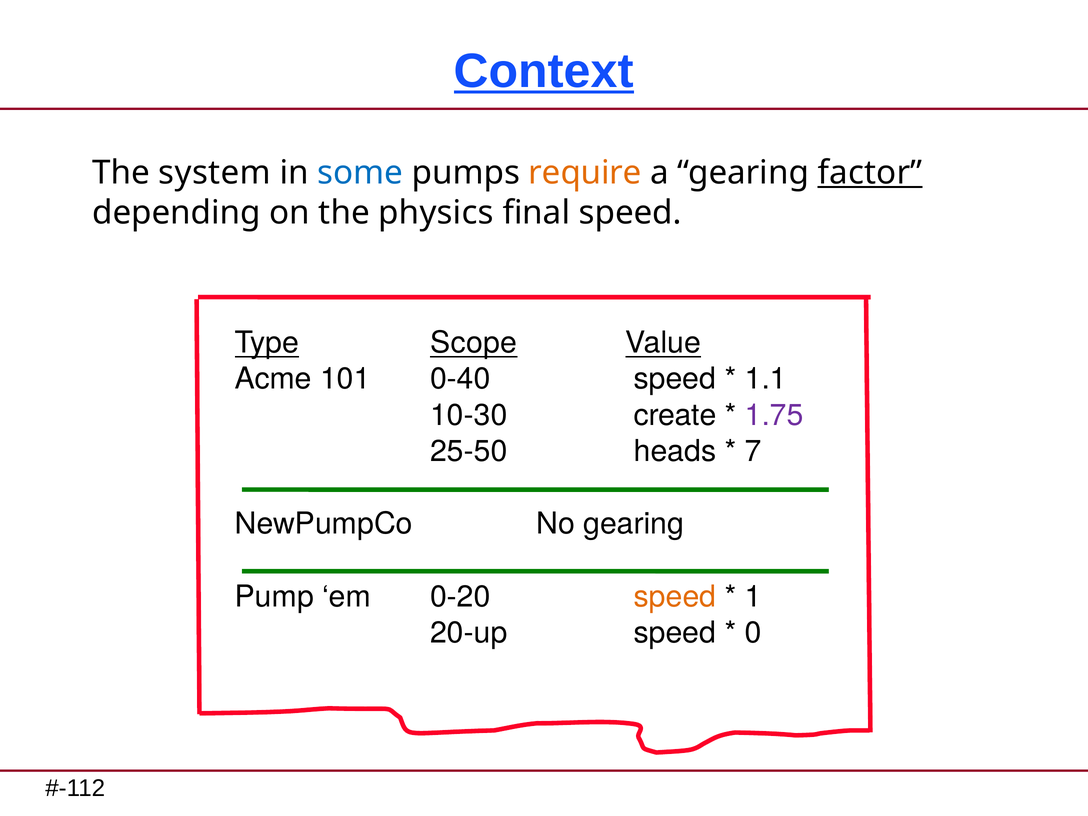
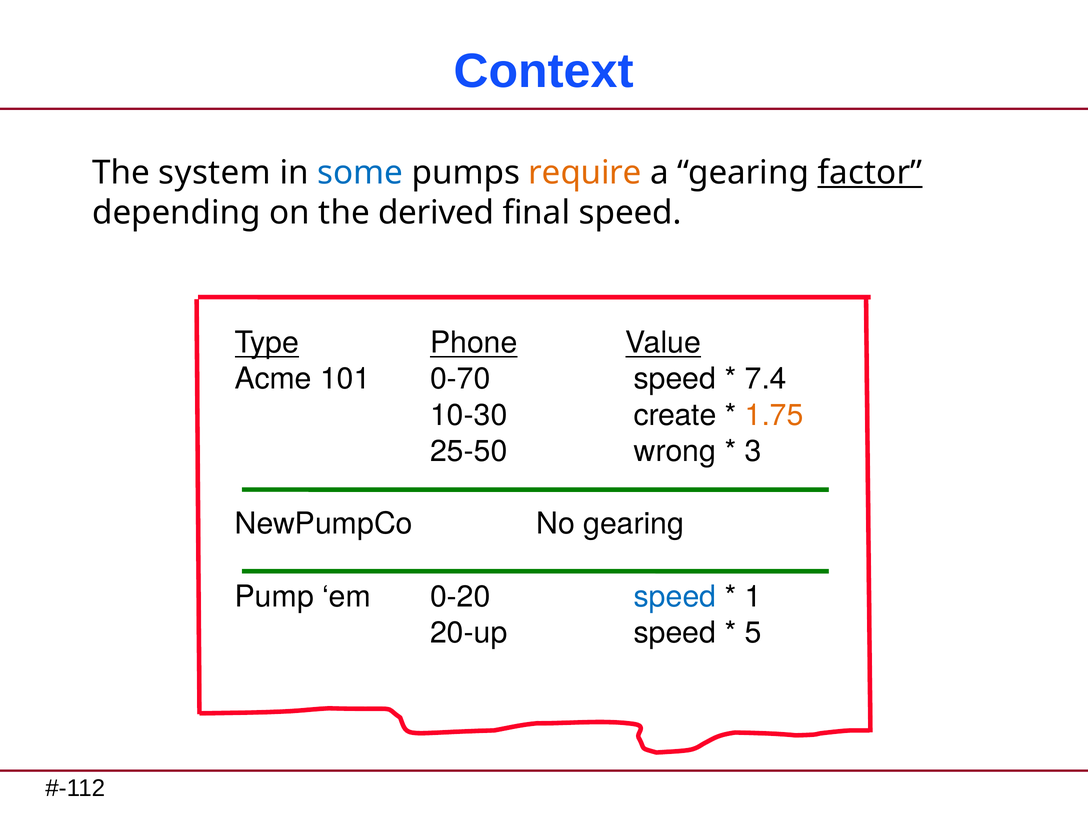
Context underline: present -> none (544, 71)
physics: physics -> derived (436, 213)
Scope: Scope -> Phone (474, 343)
0-40: 0-40 -> 0-70 (460, 379)
1.1: 1.1 -> 7.4 (766, 379)
1.75 colour: purple -> orange (774, 415)
heads: heads -> wrong (675, 451)
7: 7 -> 3 (753, 451)
speed colour: orange -> blue (675, 597)
0: 0 -> 5 (753, 633)
